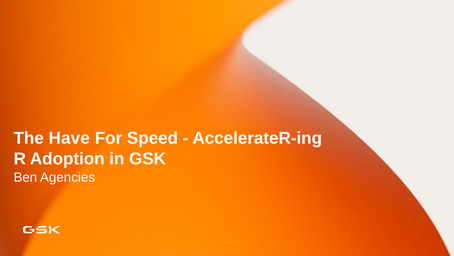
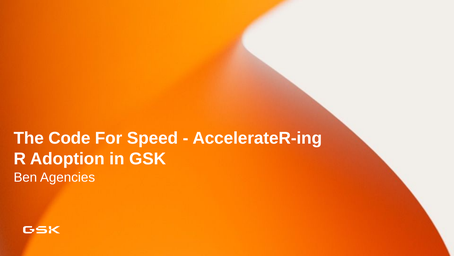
Have: Have -> Code (69, 138)
